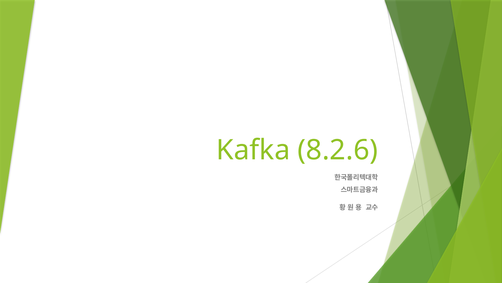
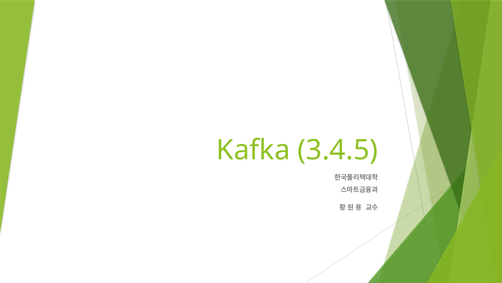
8.2.6: 8.2.6 -> 3.4.5 (338, 150)
